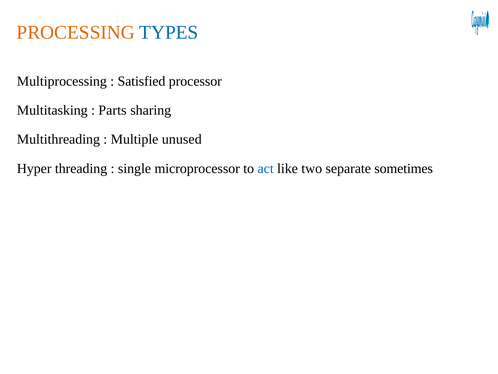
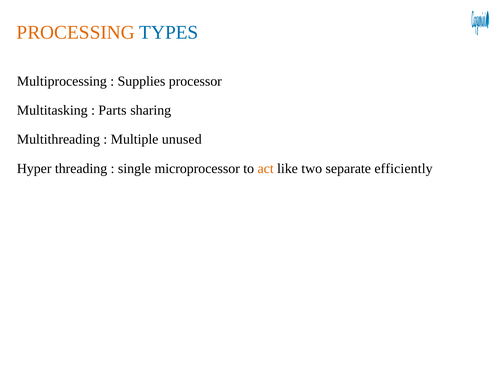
Satisfied: Satisfied -> Supplies (141, 81)
act colour: blue -> orange (266, 168)
sometimes: sometimes -> efficiently (404, 168)
